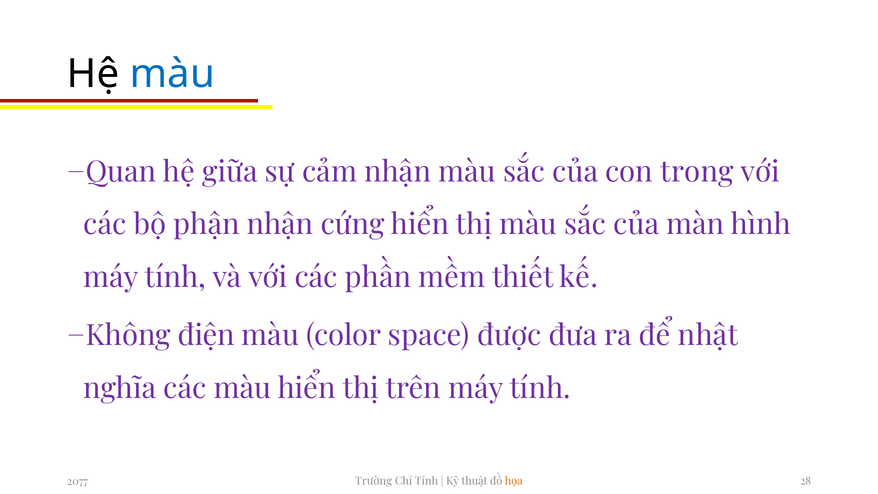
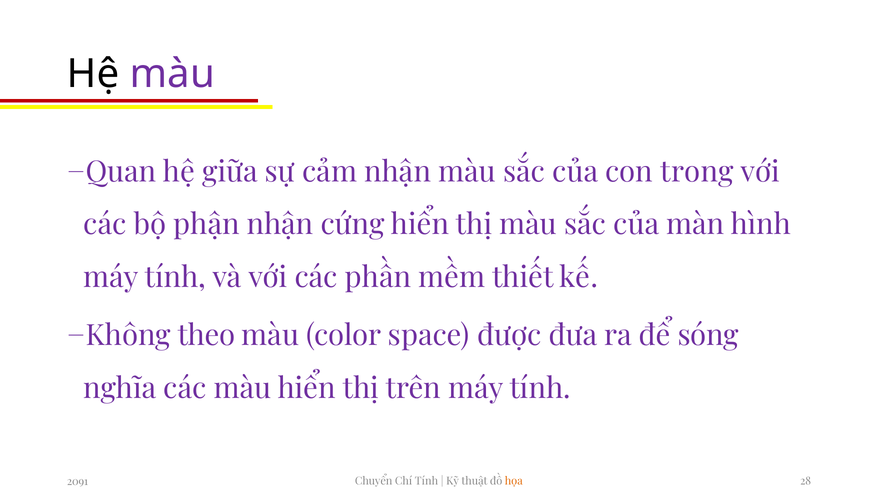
màu colour: blue -> purple (172, 74)
điện: điện -> theo (206, 336)
nhật: nhật -> sóng (708, 336)
Trường: Trường -> Chuyển (374, 481)
2077: 2077 -> 2091 (78, 481)
